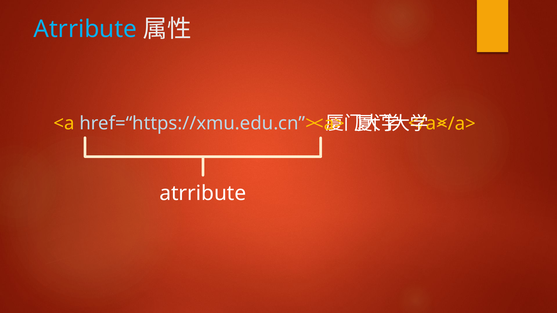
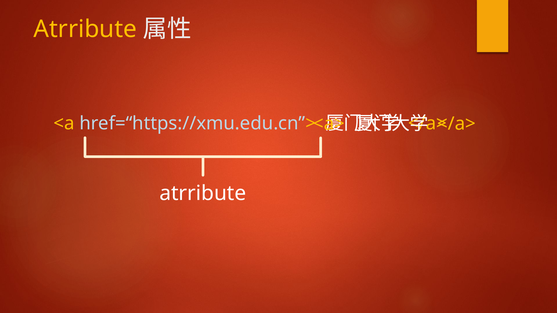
Atrribute colour: light blue -> yellow (85, 29)
